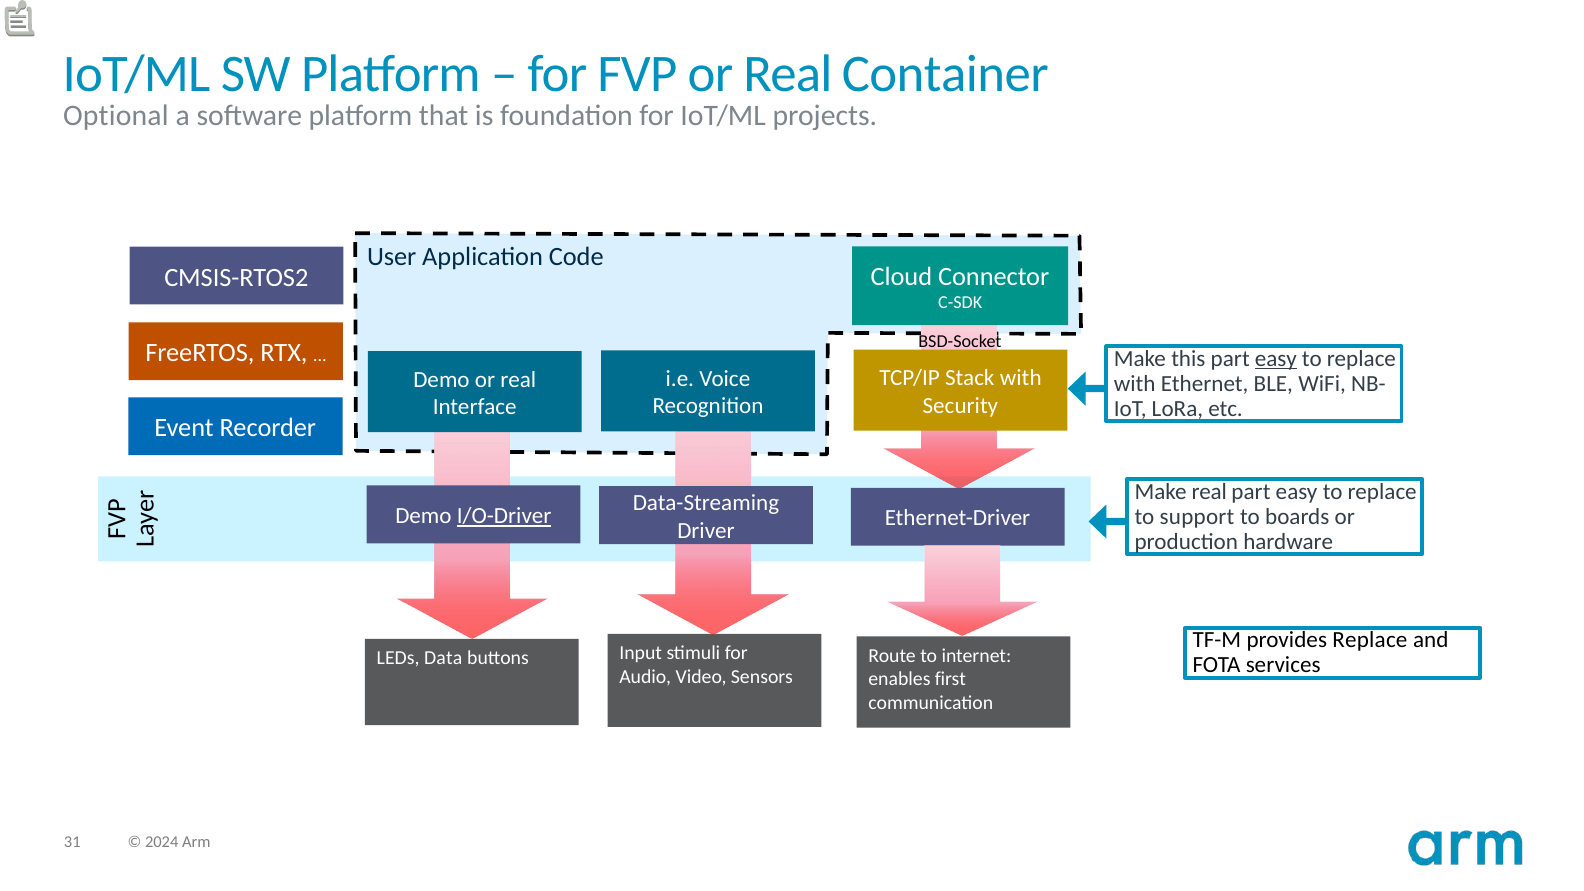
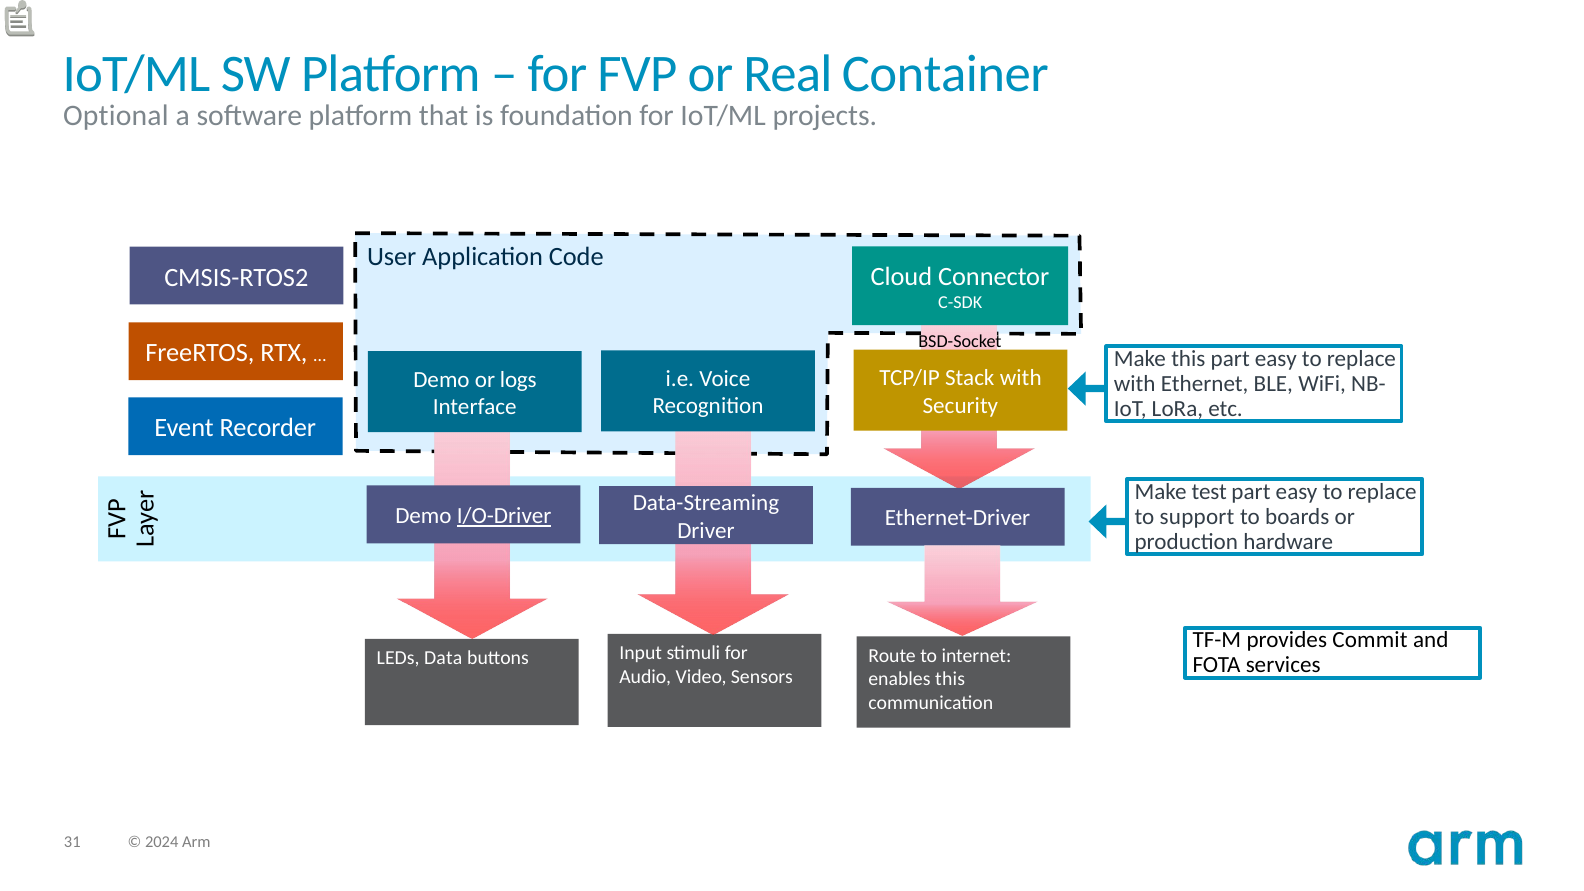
easy underline: present -> none (1276, 359)
Demo or real: real -> logs (518, 379)
Make real: real -> test (1209, 492)
provides Replace: Replace -> Commit (1370, 640)
enables first: first -> this (950, 679)
